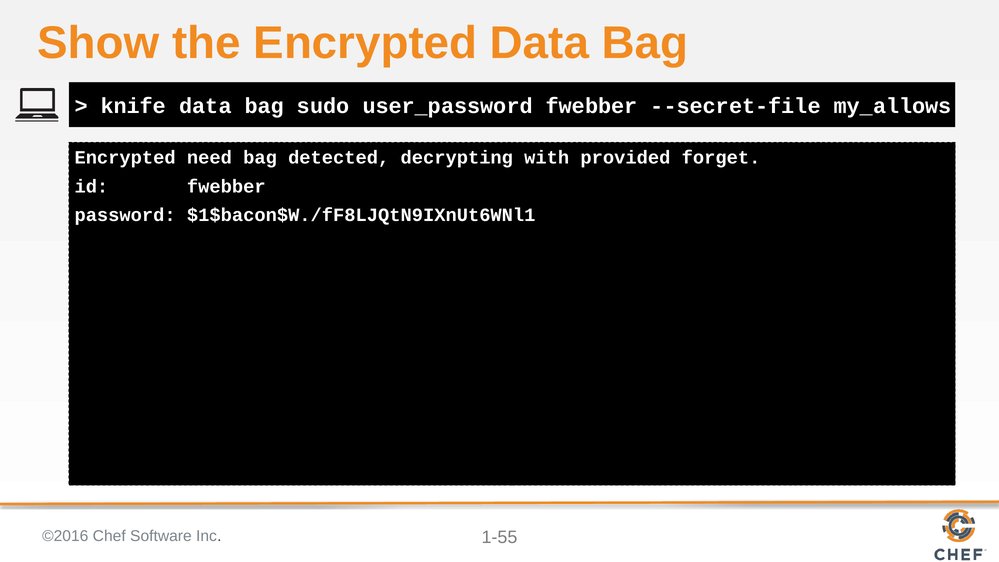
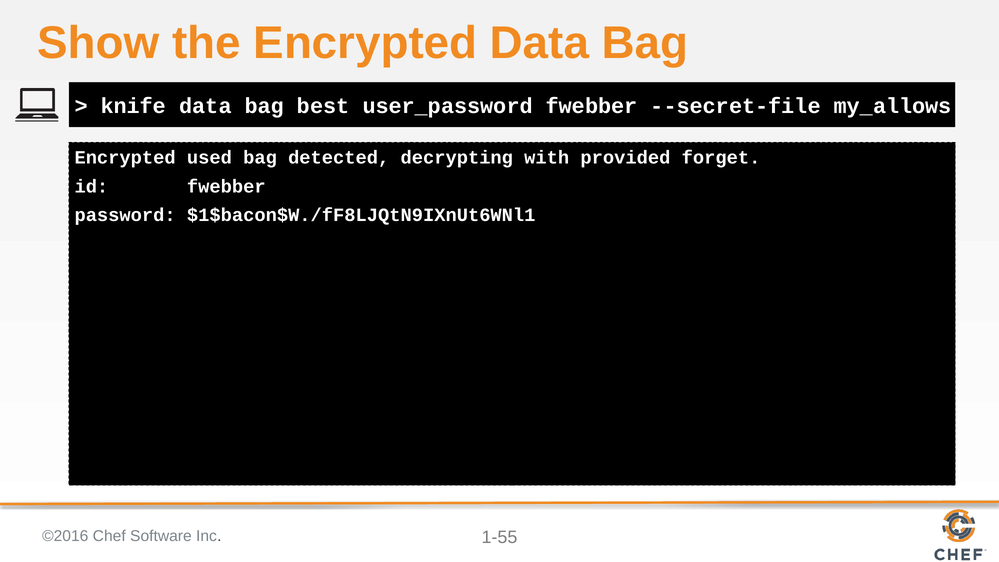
sudo: sudo -> best (323, 106)
need: need -> used (209, 158)
